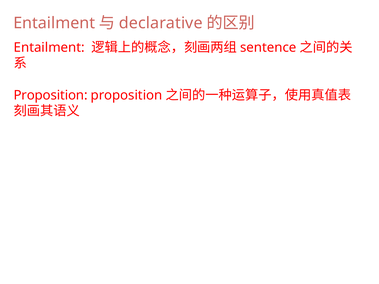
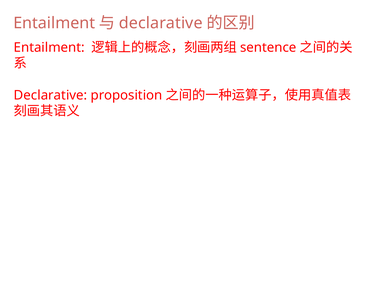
Proposition: Proposition -> Declarative (51, 95)
